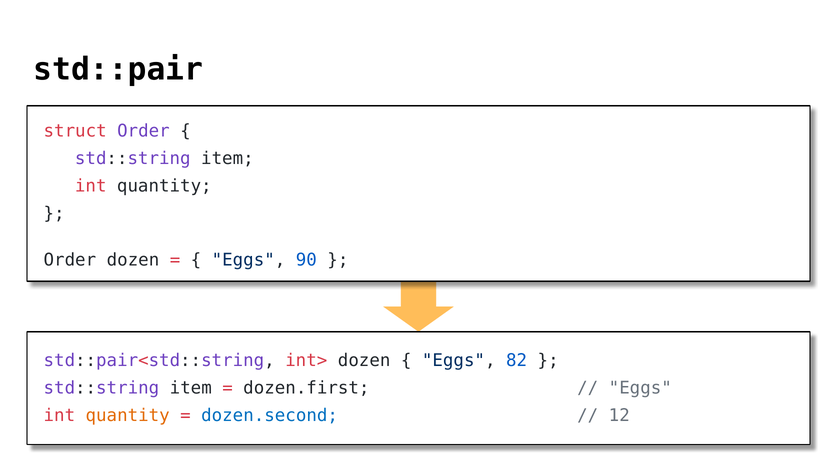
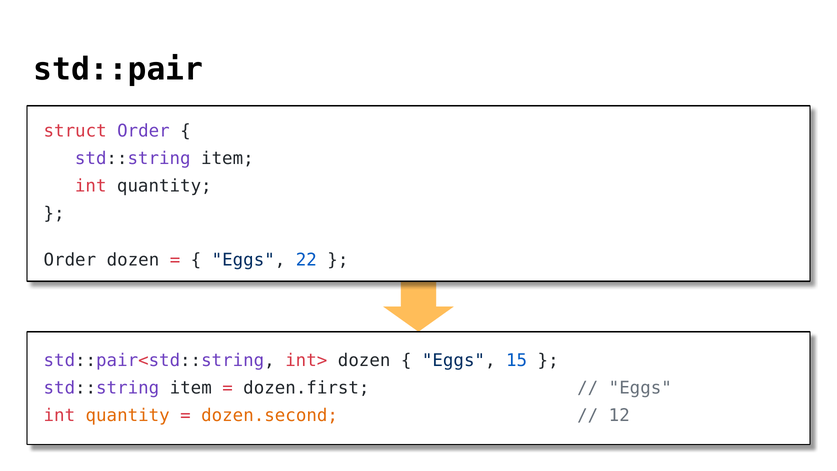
90: 90 -> 22 (306, 260)
82: 82 -> 15 (517, 360)
dozen.second colour: blue -> orange (270, 415)
